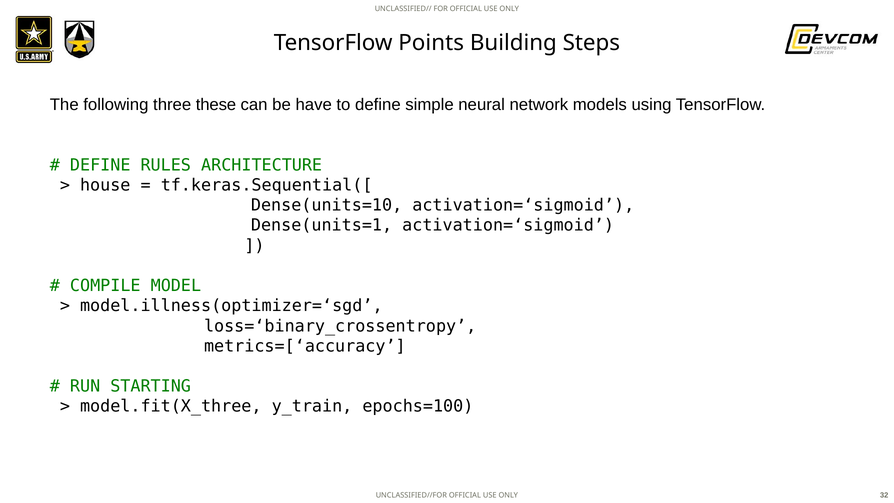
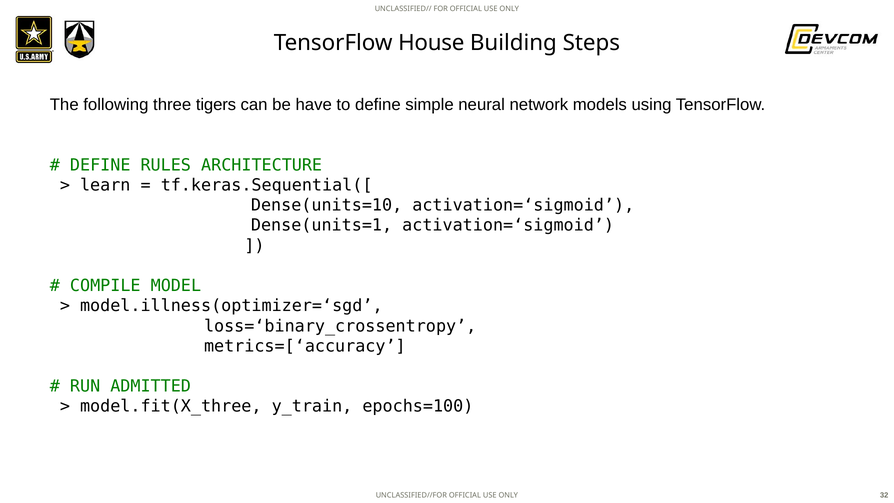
Points: Points -> House (431, 43)
these: these -> tigers (216, 105)
house: house -> learn (105, 185)
STARTING: STARTING -> ADMITTED (151, 386)
